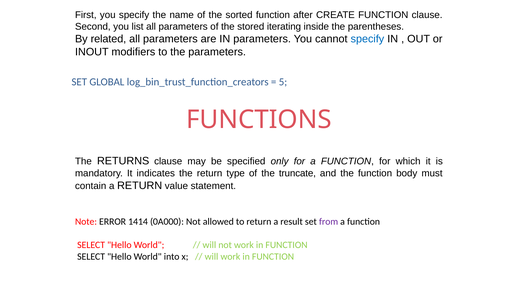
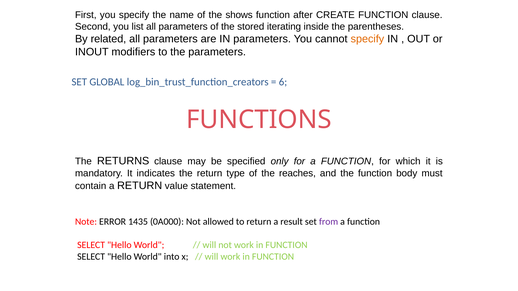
sorted: sorted -> shows (239, 15)
specify colour: blue -> orange (367, 39)
5: 5 -> 6 (283, 82)
truncate: truncate -> reaches (297, 174)
1414: 1414 -> 1435 (138, 222)
